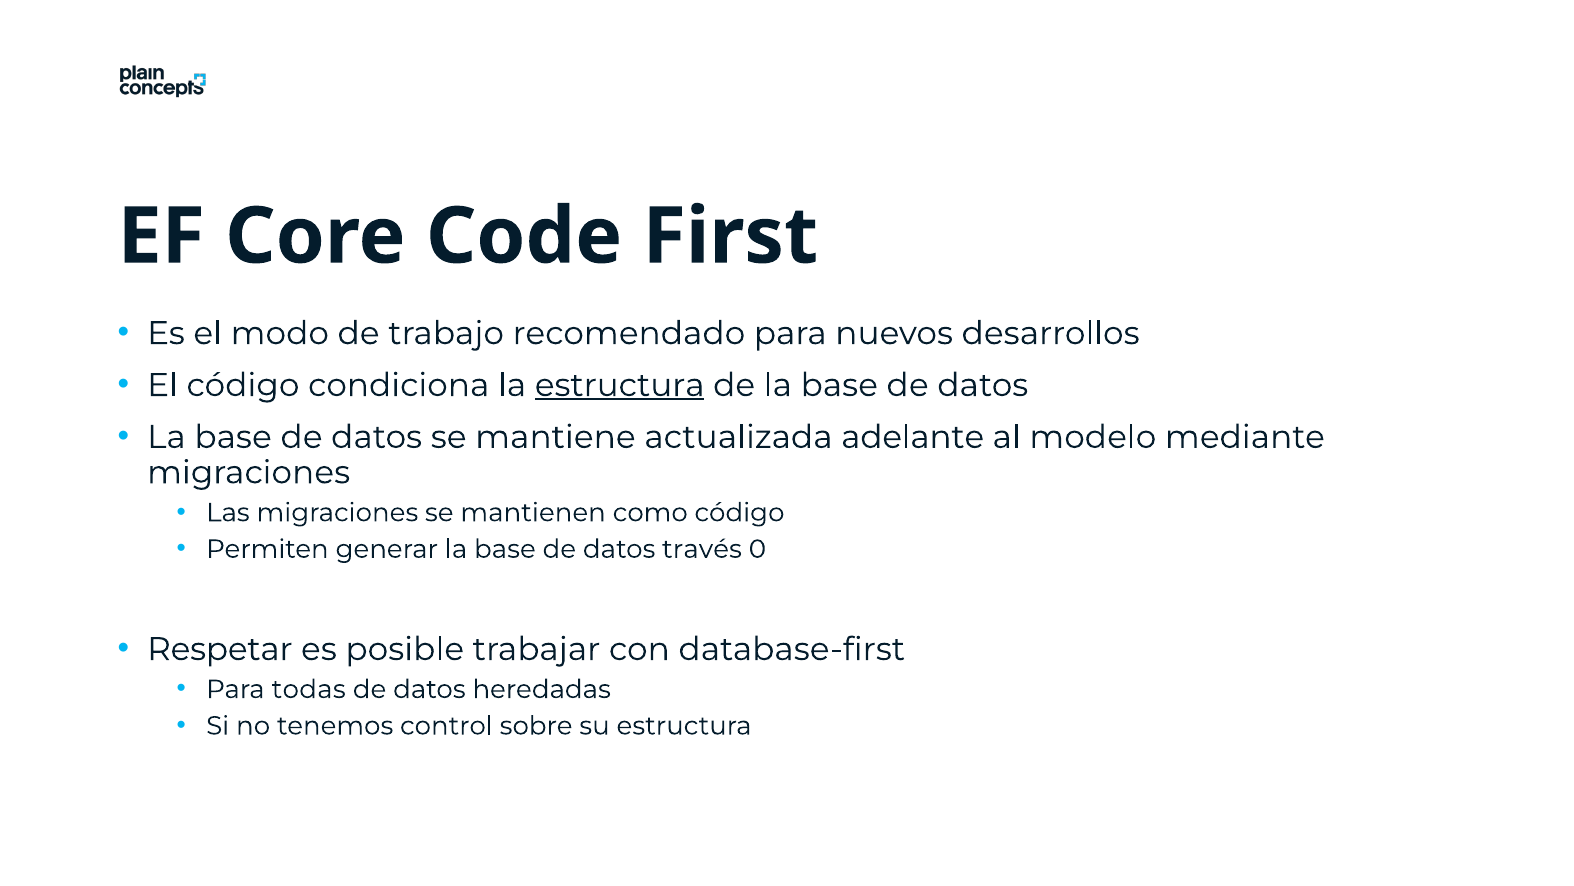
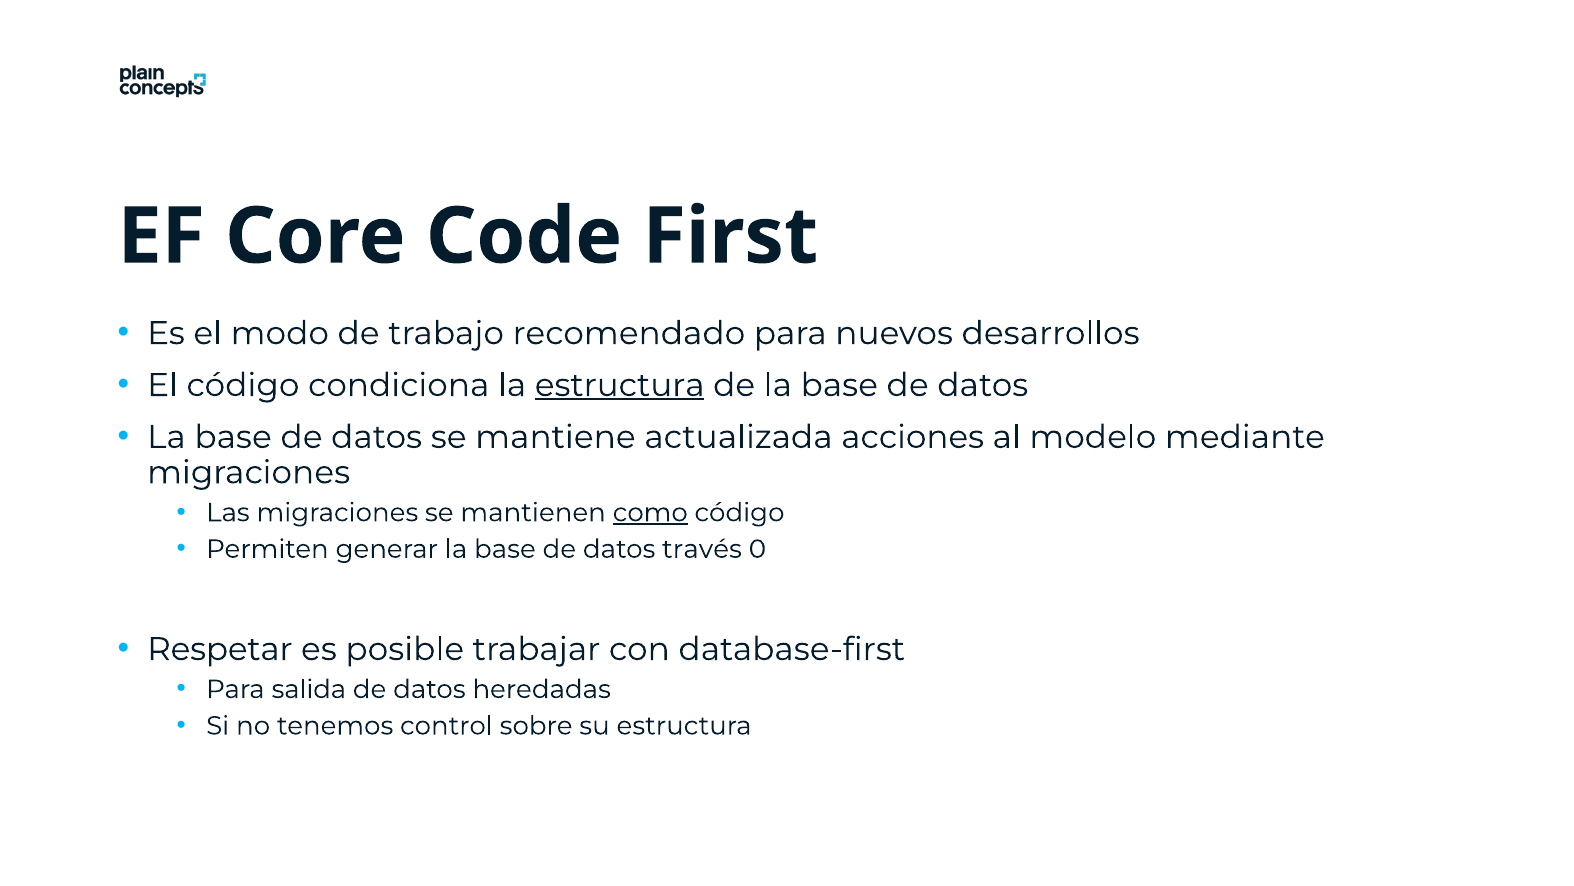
adelante: adelante -> acciones (913, 437)
como underline: none -> present (650, 512)
todas: todas -> salida (309, 689)
